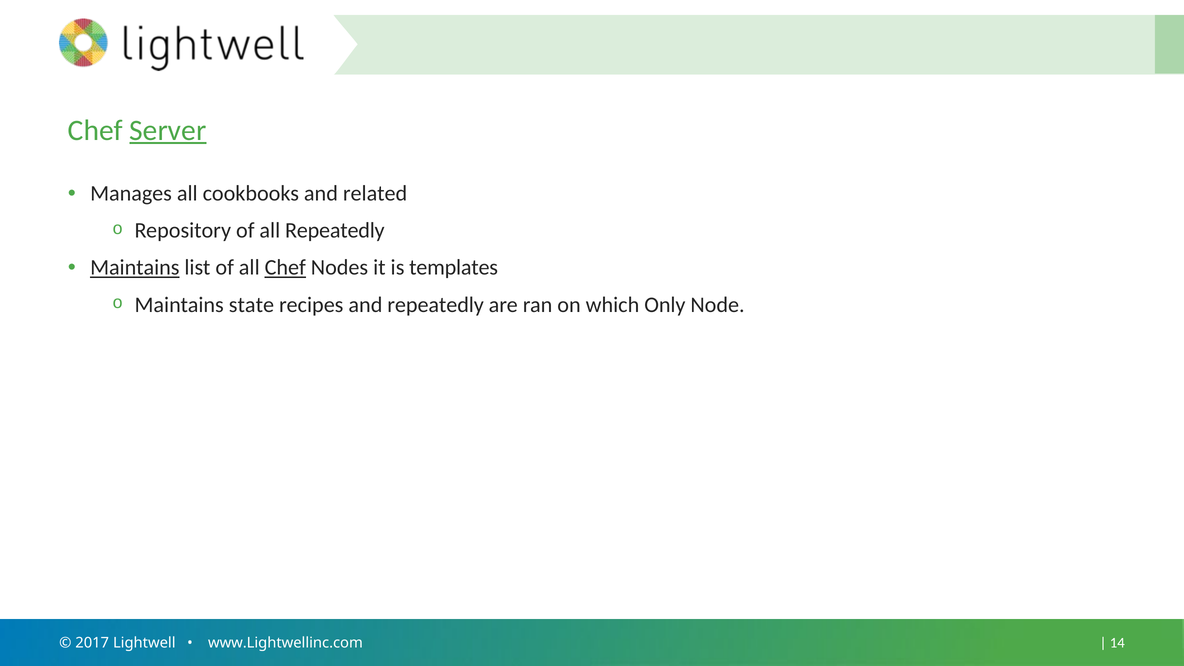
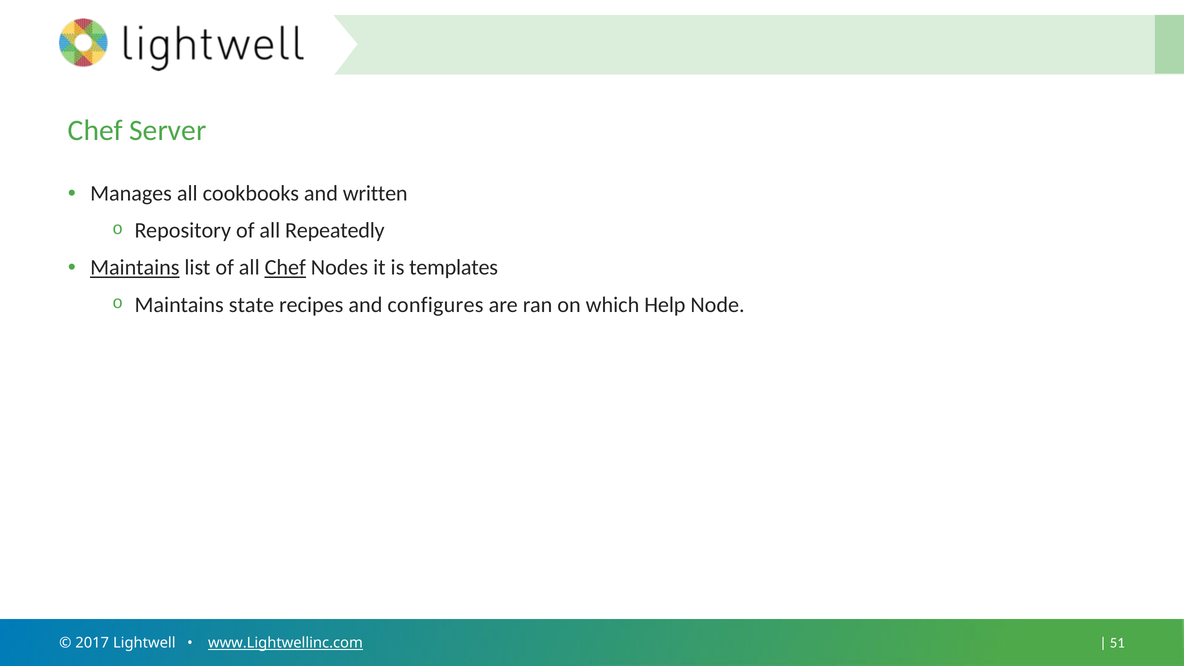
Server underline: present -> none (168, 130)
related: related -> written (375, 194)
and repeatedly: repeatedly -> configures (435, 305)
Only: Only -> Help (665, 305)
www.Lightwellinc.com underline: none -> present (285, 643)
14: 14 -> 51 (1117, 643)
